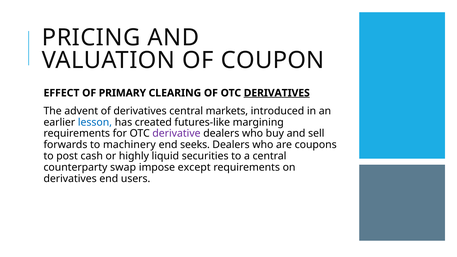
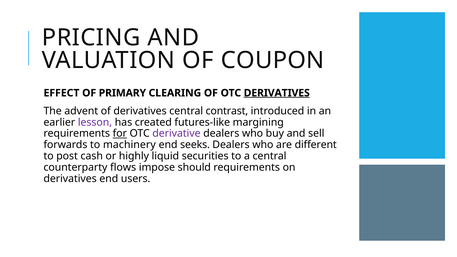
markets: markets -> contrast (227, 111)
lesson colour: blue -> purple (95, 122)
for underline: none -> present (120, 134)
coupons: coupons -> different (316, 145)
swap: swap -> flows (123, 167)
except: except -> should (194, 167)
